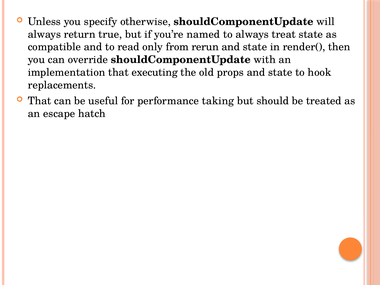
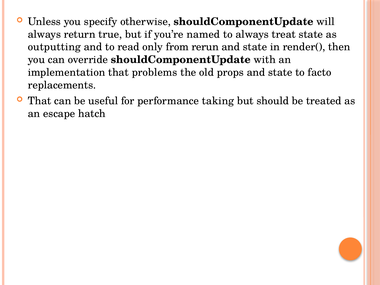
compatible: compatible -> outputting (54, 47)
executing: executing -> problems (155, 72)
hook: hook -> facto (320, 72)
